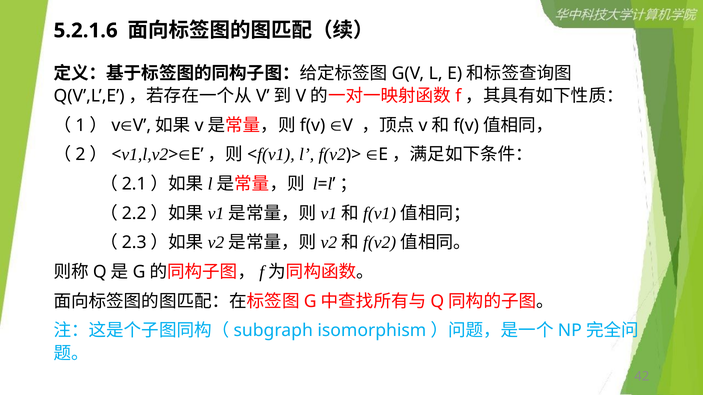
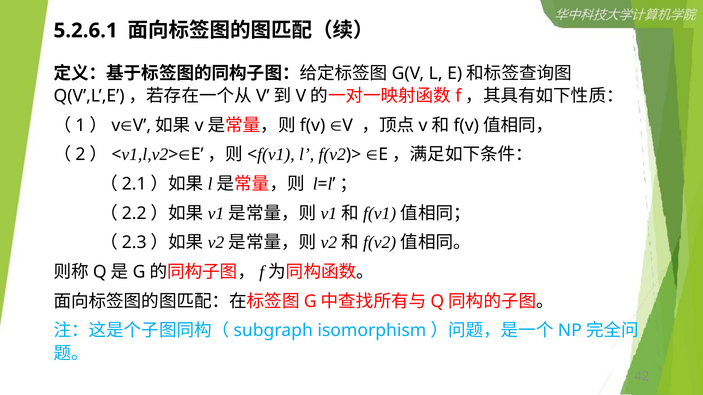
5.2.1.6: 5.2.1.6 -> 5.2.6.1 (86, 31)
